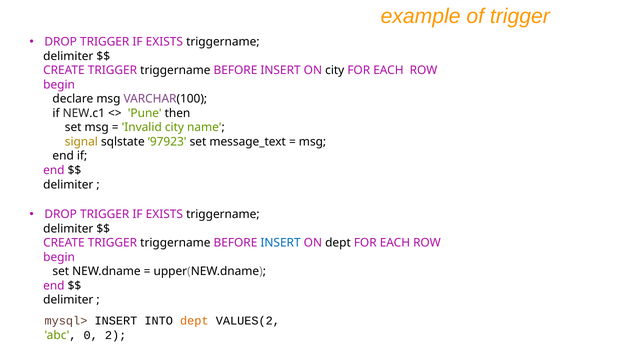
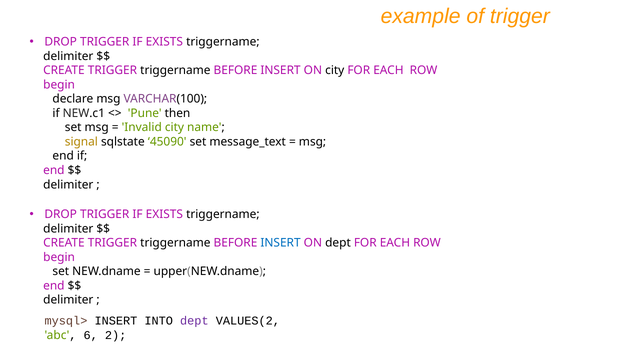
97923: 97923 -> 45090 (167, 142)
dept colour: orange -> purple (194, 321)
0: 0 -> 6 (91, 335)
